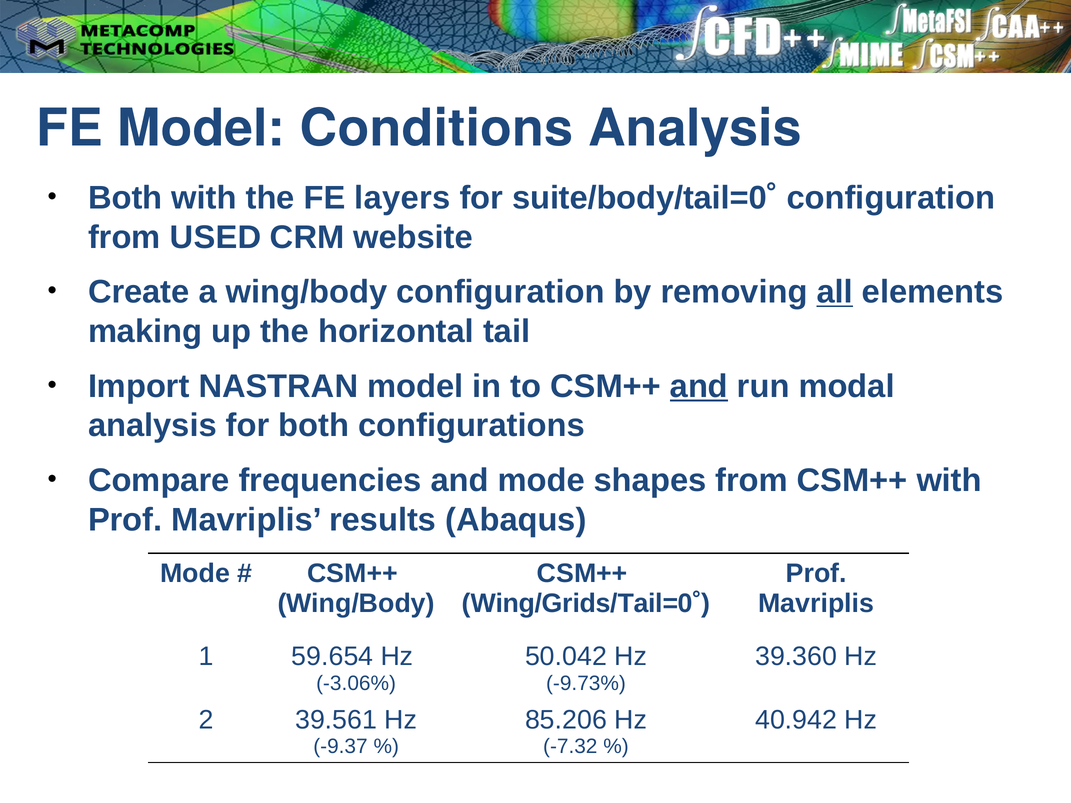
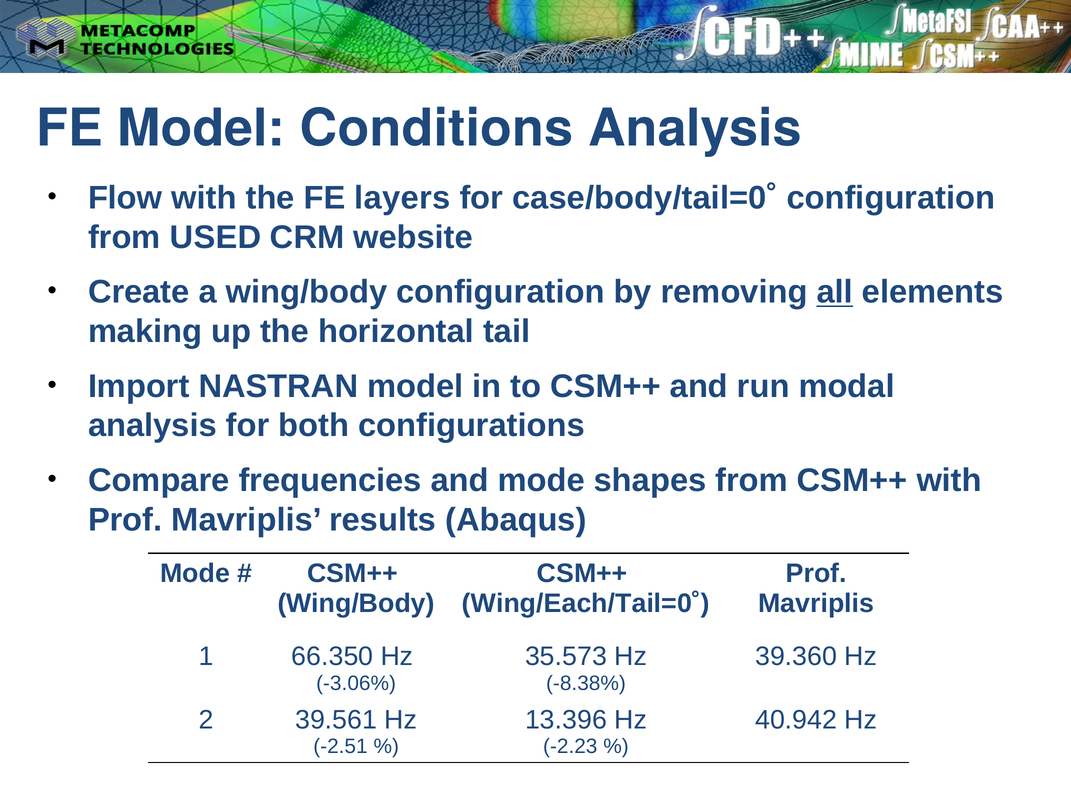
Both: Both -> Flow (125, 198)
suite/body/tail=0˚: suite/body/tail=0˚ -> case/body/tail=0˚ (645, 198)
and underline: present -> none (699, 387)
Wing/Grids/Tail=0˚: Wing/Grids/Tail=0˚ -> Wing/Each/Tail=0˚ (586, 604)
59.654: 59.654 -> 66.350 (332, 657)
50.042: 50.042 -> 35.573 (566, 657)
-9.73%: -9.73% -> -8.38% (586, 683)
85.206: 85.206 -> 13.396 (566, 720)
-9.37: -9.37 -> -2.51 (340, 747)
-7.32: -7.32 -> -2.23 (570, 747)
